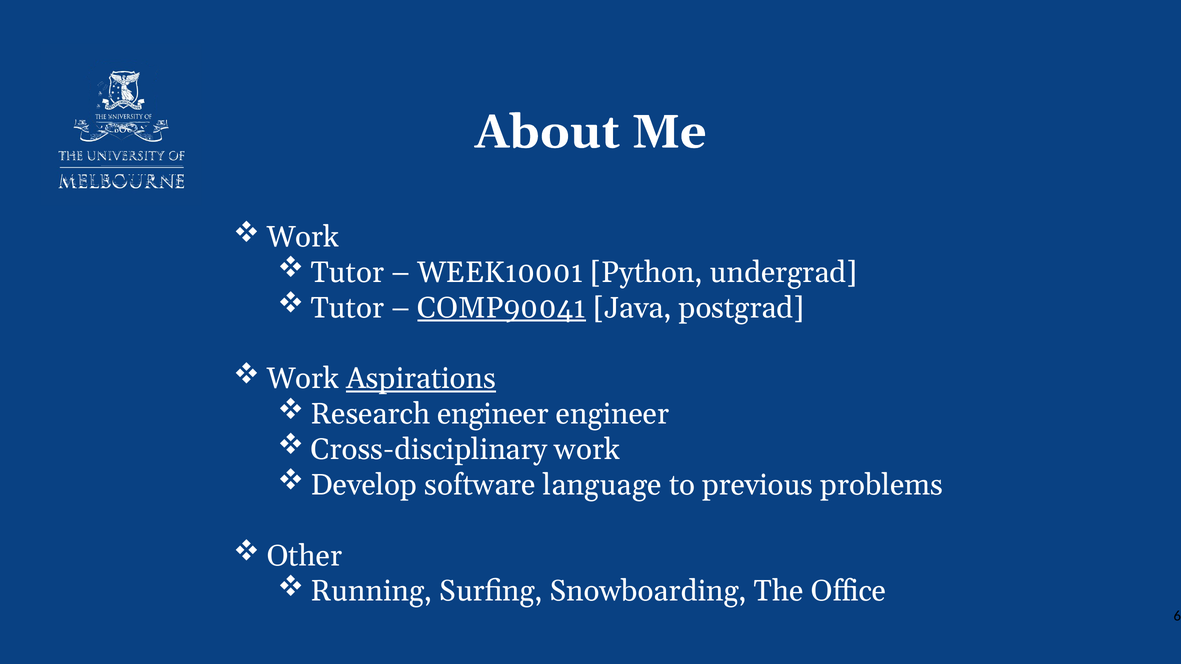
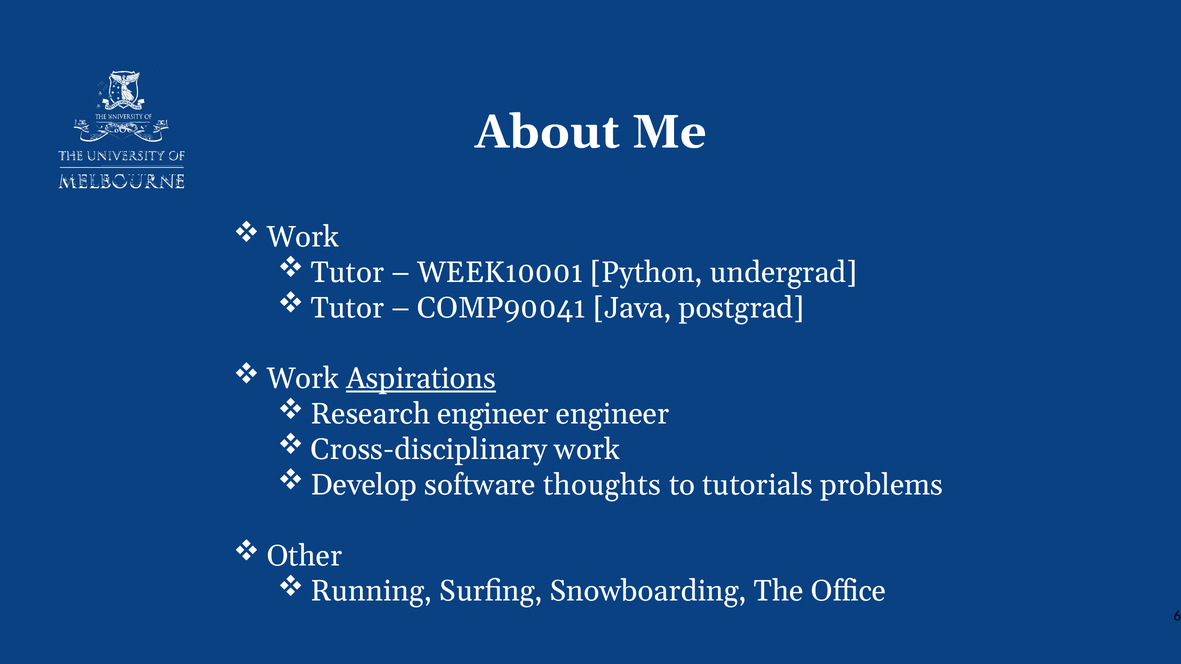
COMP90041 underline: present -> none (502, 308)
language: language -> thoughts (602, 485)
previous: previous -> tutorials (758, 485)
